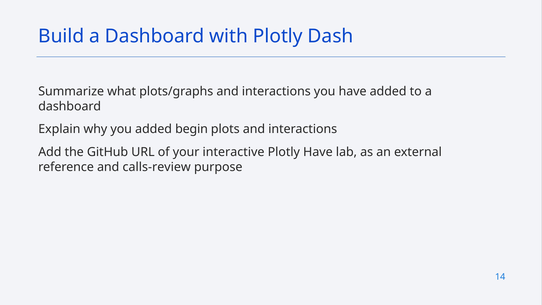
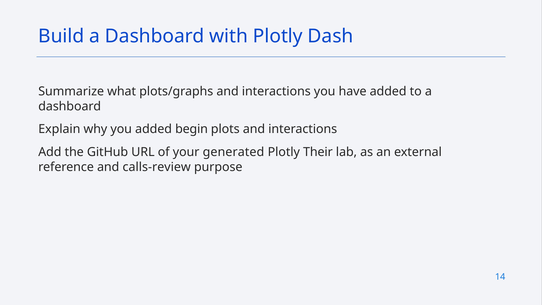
interactive: interactive -> generated (233, 152)
Plotly Have: Have -> Their (318, 152)
